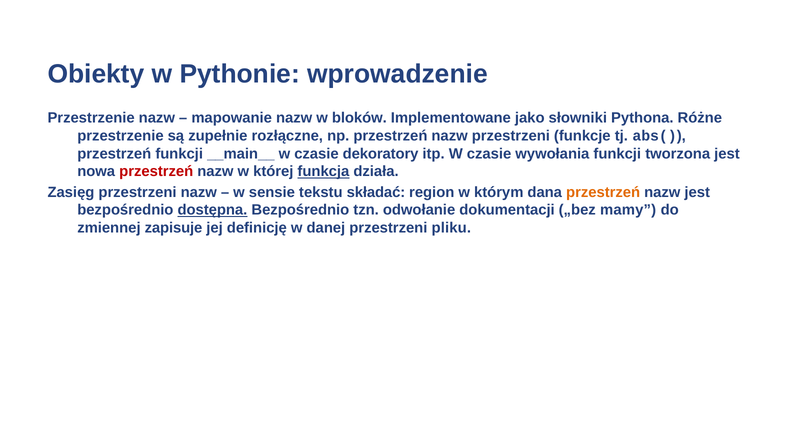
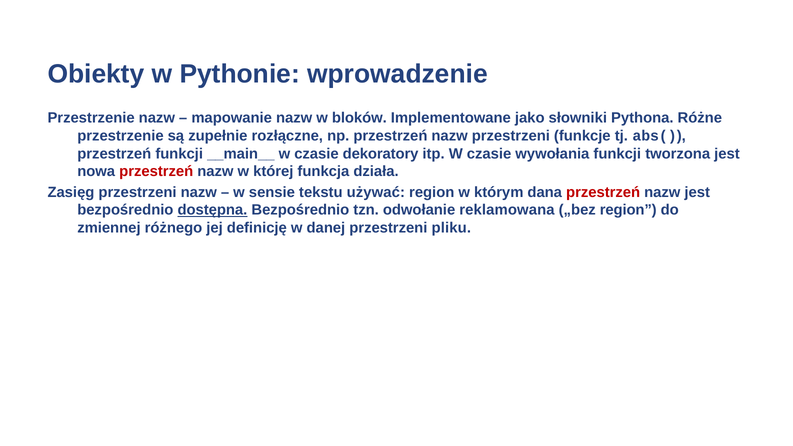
funkcja underline: present -> none (323, 171)
składać: składać -> używać (376, 192)
przestrzeń colour: orange -> red (603, 192)
dokumentacji: dokumentacji -> reklamowana (507, 210)
„bez mamy: mamy -> region (628, 210)
zapisuje: zapisuje -> różnego (173, 228)
